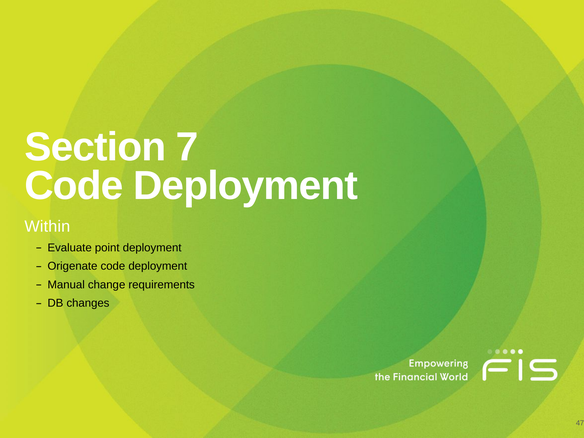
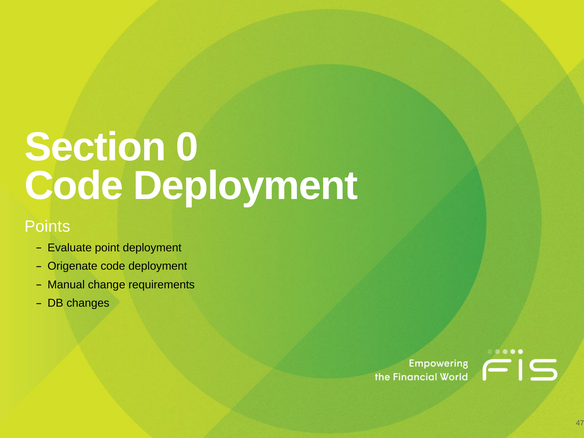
7: 7 -> 0 (187, 147)
Within: Within -> Points (47, 227)
